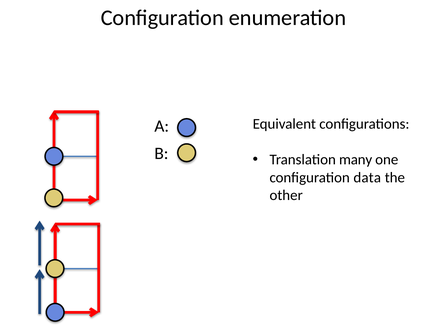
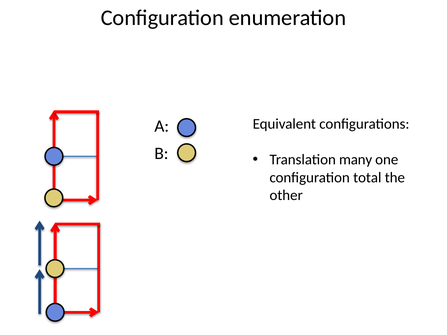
data: data -> total (367, 178)
